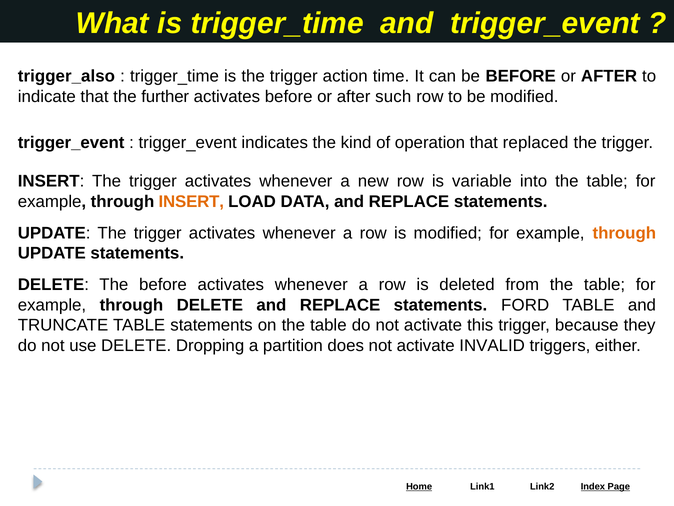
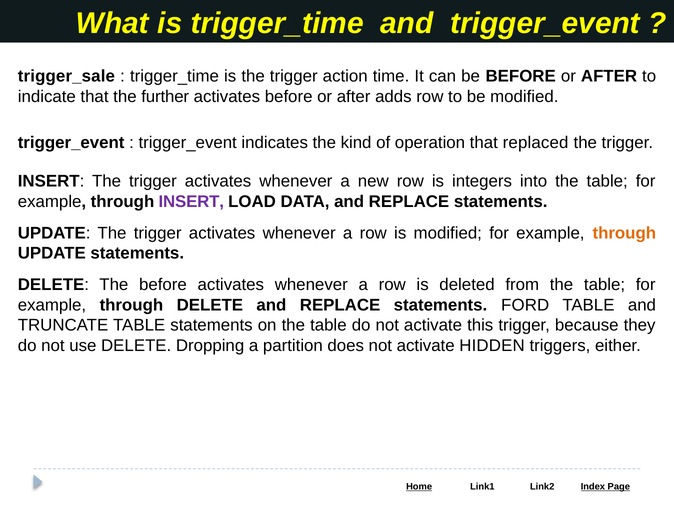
trigger_also: trigger_also -> trigger_sale (66, 76)
such: such -> adds (393, 97)
variable: variable -> integers (482, 181)
INSERT colour: orange -> purple (191, 201)
INVALID: INVALID -> HIDDEN (492, 345)
